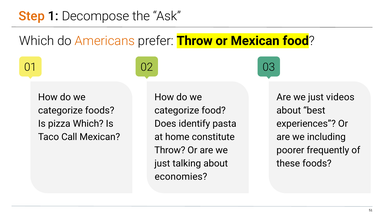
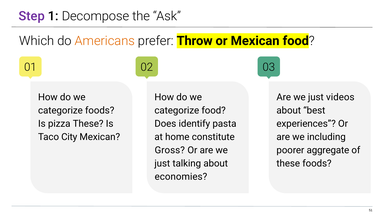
Step colour: orange -> purple (32, 16)
pizza Which: Which -> These (88, 124)
Call: Call -> City (69, 137)
Throw: Throw -> Gross (170, 150)
frequently: frequently -> aggregate (328, 150)
